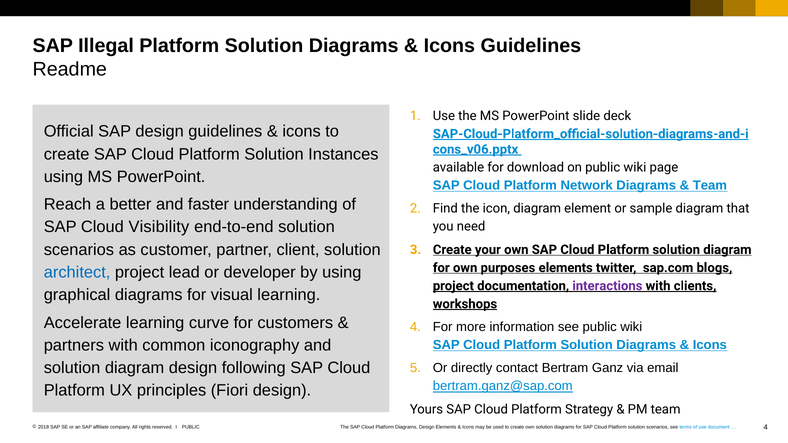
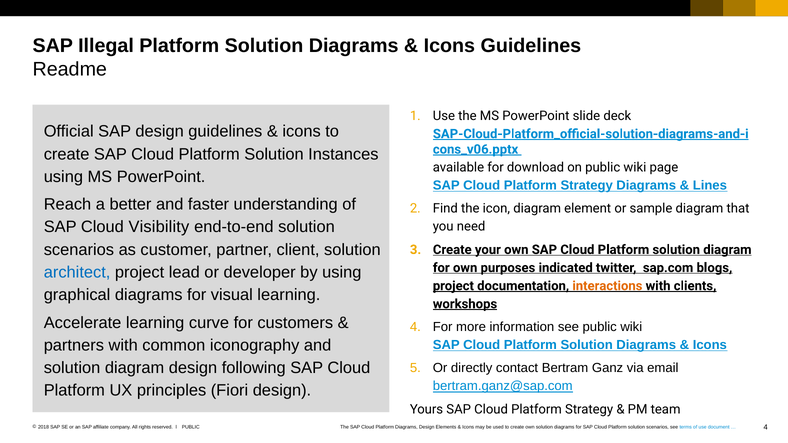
Network: Network -> Strategy (587, 186)
Team: Team -> Lines (710, 186)
purposes elements: elements -> indicated (566, 268)
interactions colour: purple -> orange (607, 286)
